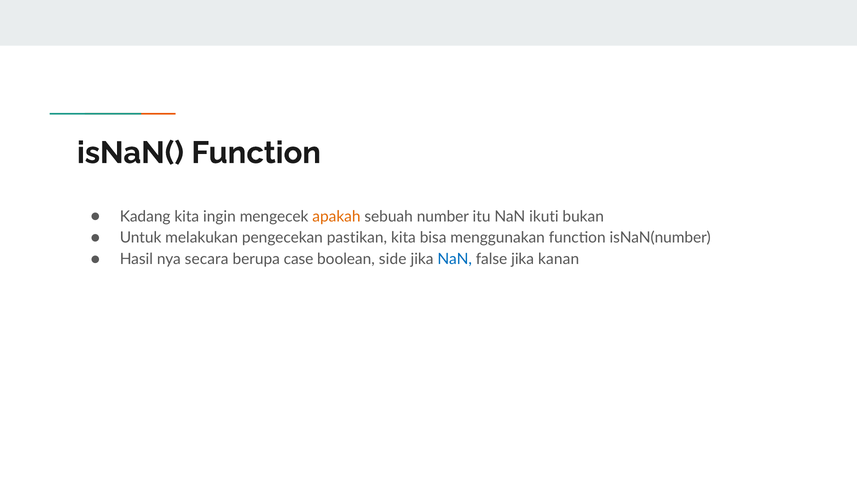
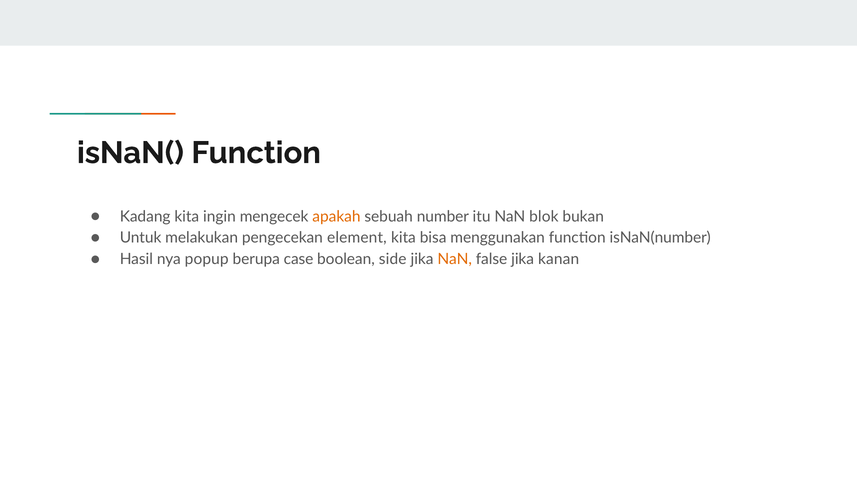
ikuti: ikuti -> blok (544, 217)
pastikan: pastikan -> element (357, 238)
secara: secara -> popup (207, 259)
NaN colour: blue -> orange (455, 259)
